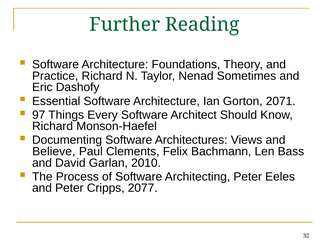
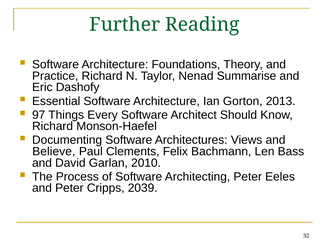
Sometimes: Sometimes -> Summarise (247, 76)
2071: 2071 -> 2013 (281, 101)
2077: 2077 -> 2039 (143, 188)
